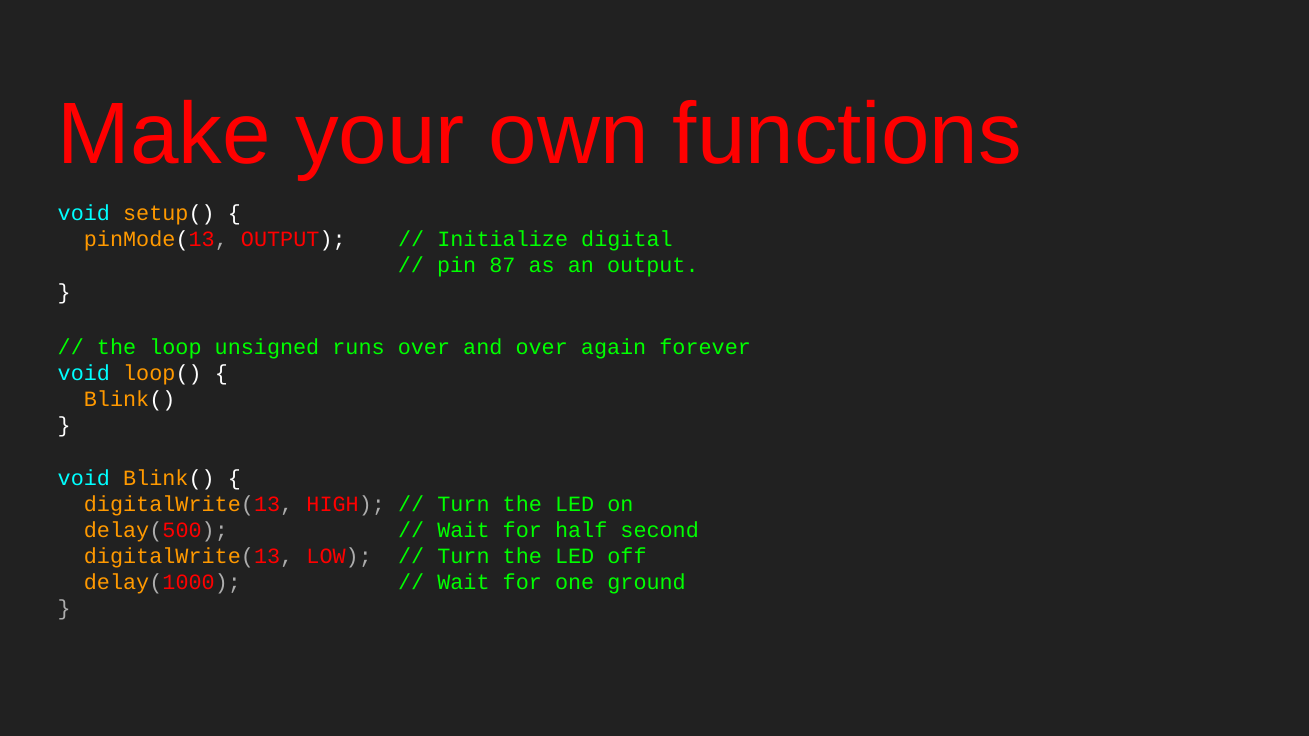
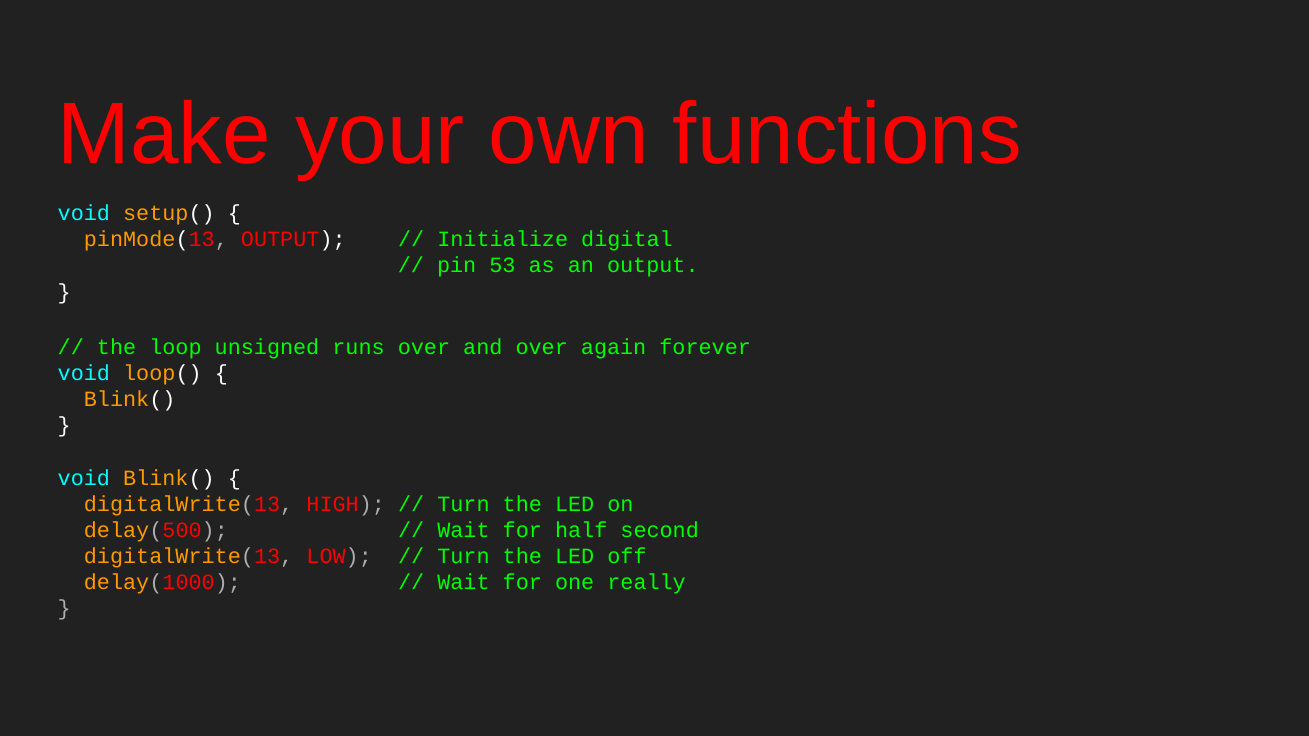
87: 87 -> 53 (502, 266)
ground: ground -> really (647, 583)
